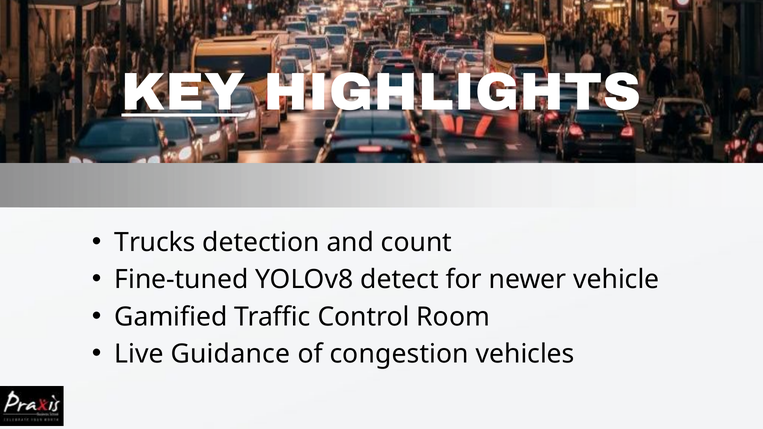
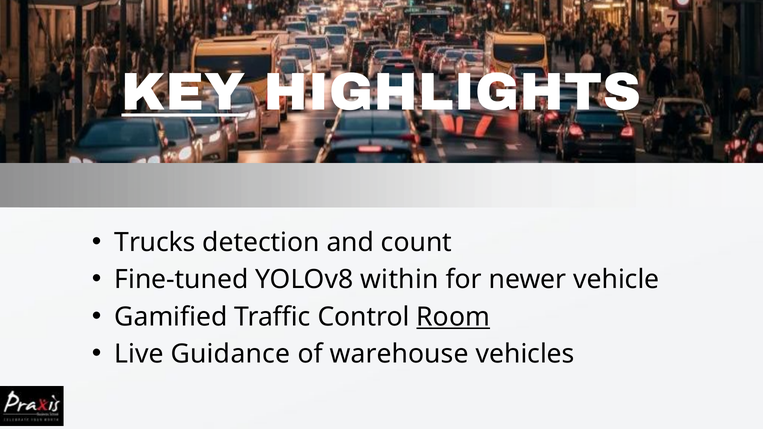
detect: detect -> within (399, 280)
Room underline: none -> present (453, 317)
congestion: congestion -> warehouse (399, 354)
